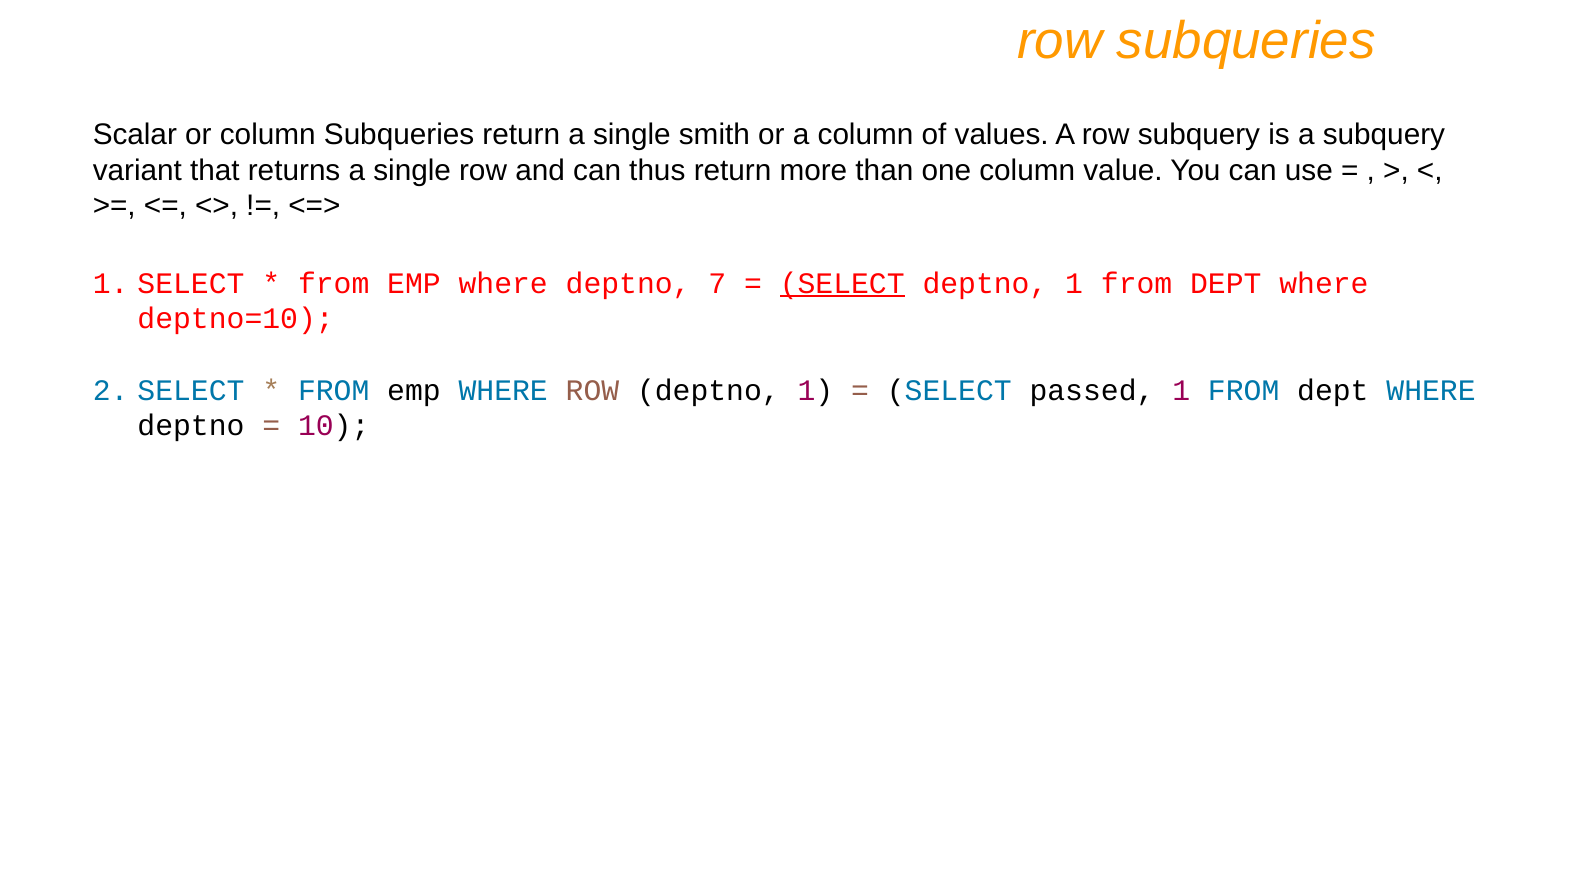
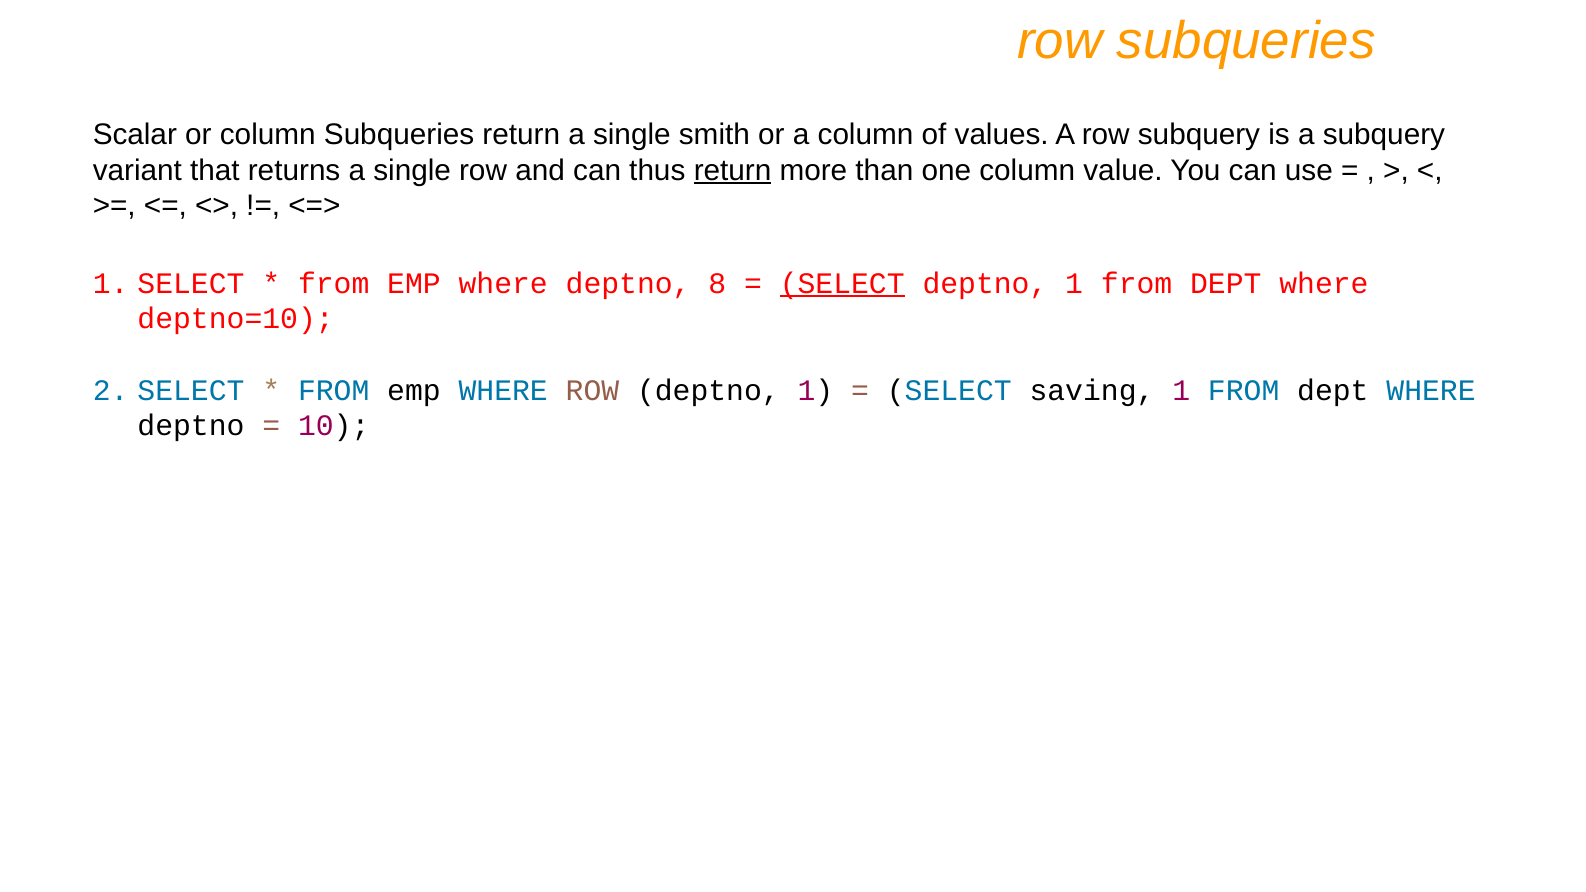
return underline: none -> present (733, 170)
7: 7 -> 8 (717, 283)
passed: passed -> saving (1092, 390)
